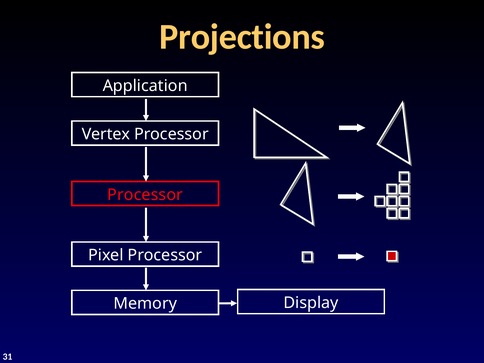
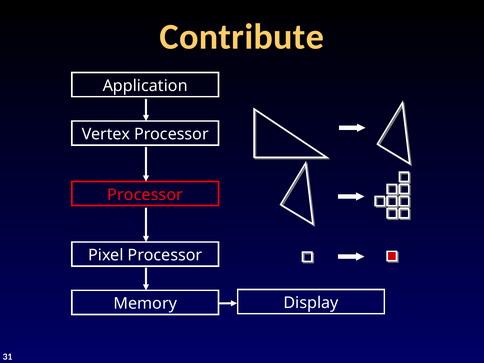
Projections: Projections -> Contribute (242, 37)
